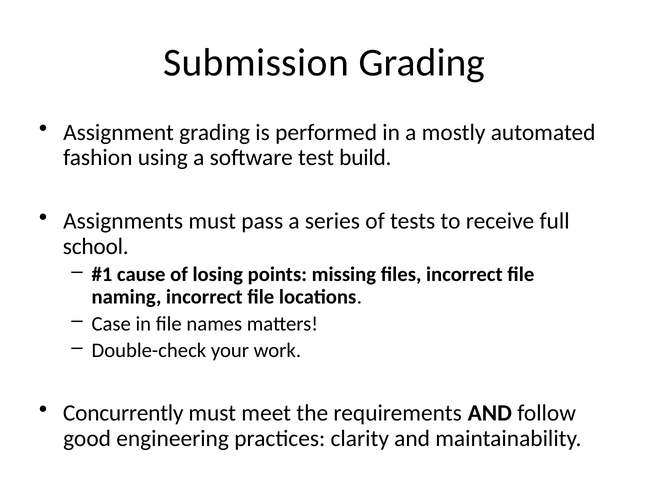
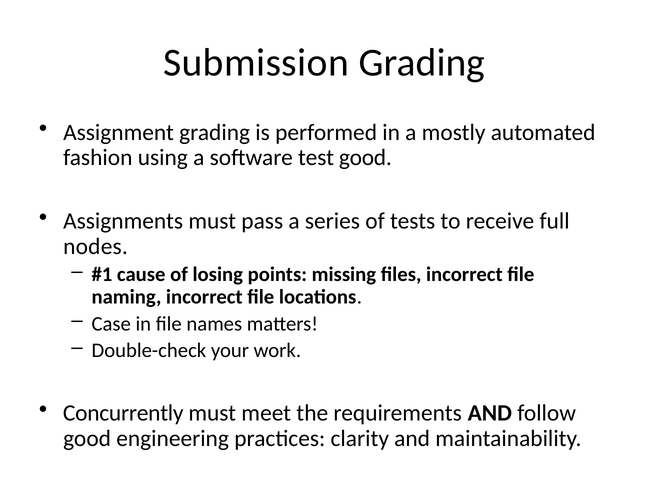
test build: build -> good (365, 158)
school: school -> nodes (96, 247)
